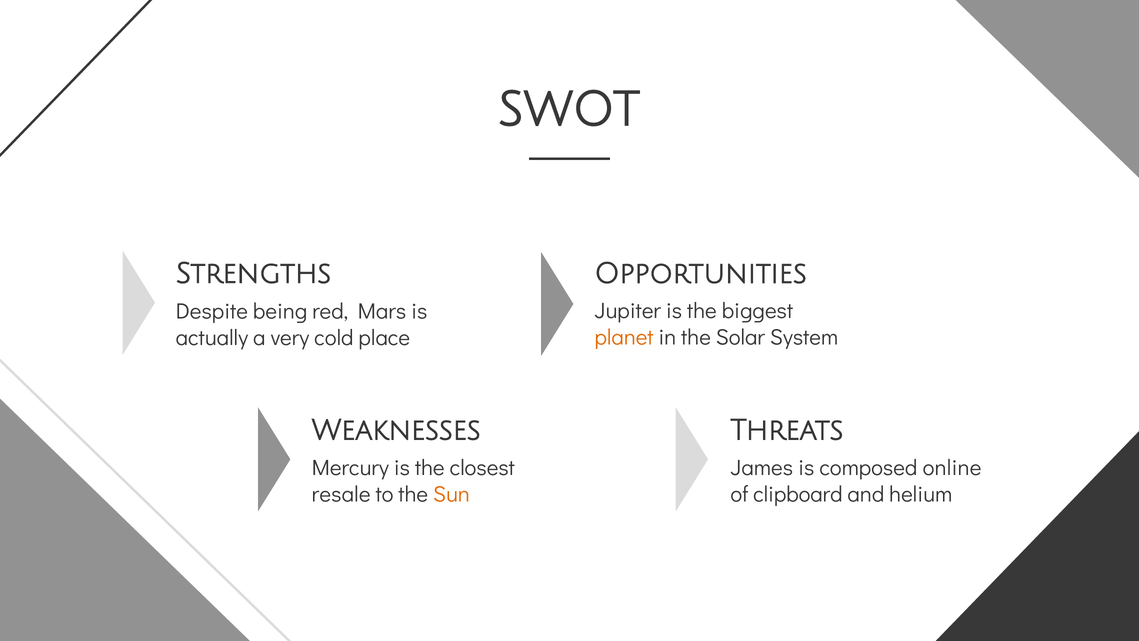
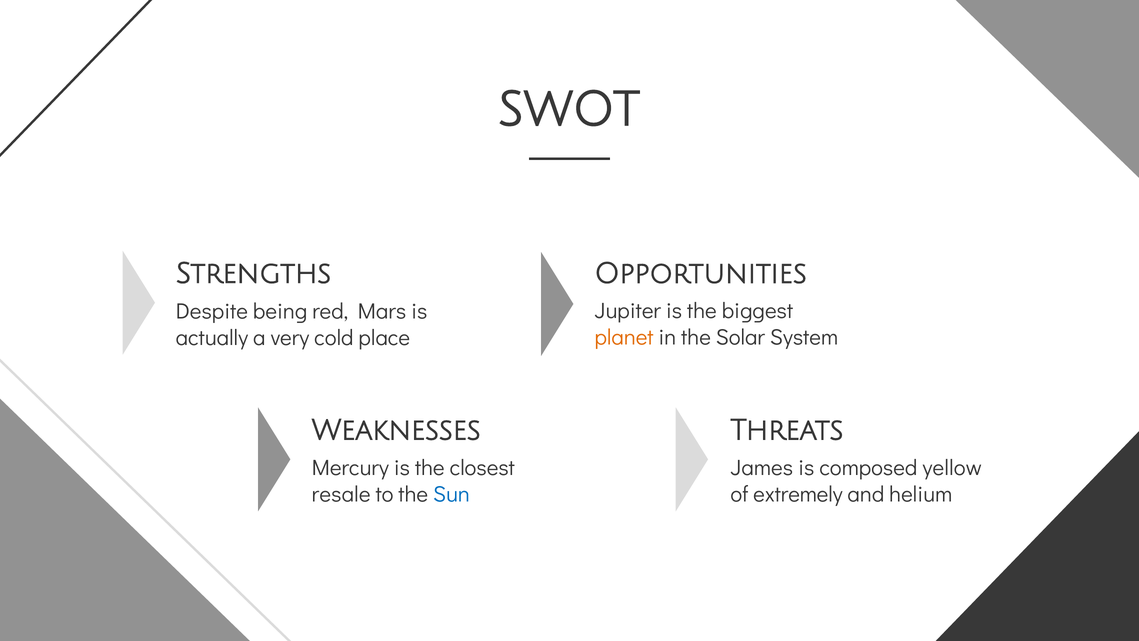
online: online -> yellow (952, 467)
clipboard: clipboard -> extremely (798, 494)
Sun colour: orange -> blue (451, 494)
